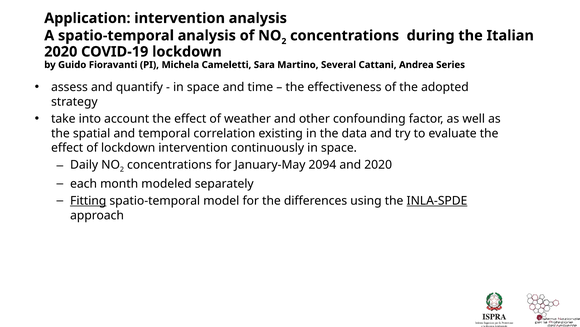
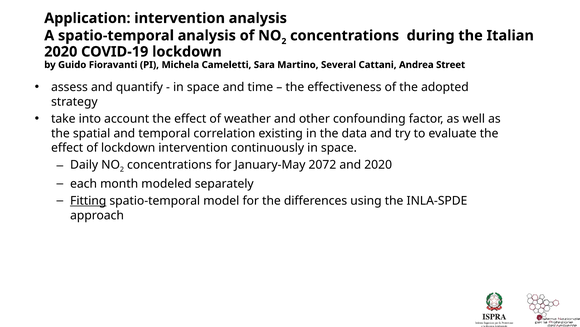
Series: Series -> Street (451, 65)
2094: 2094 -> 2072 (322, 165)
INLA-SPDE underline: present -> none (437, 200)
